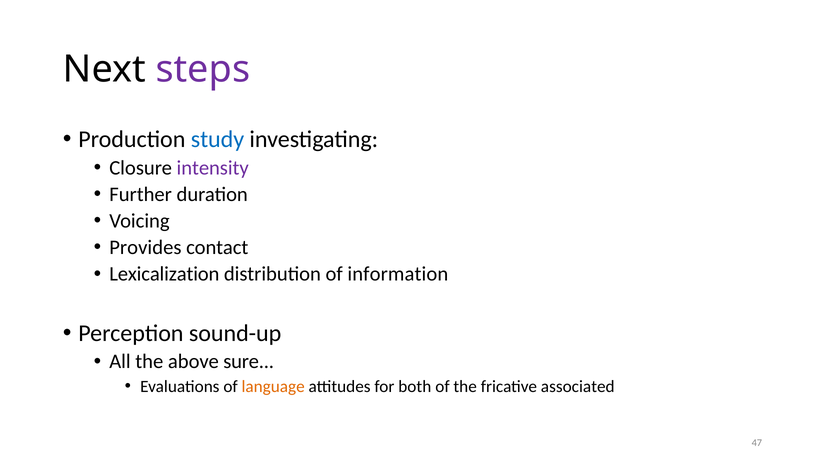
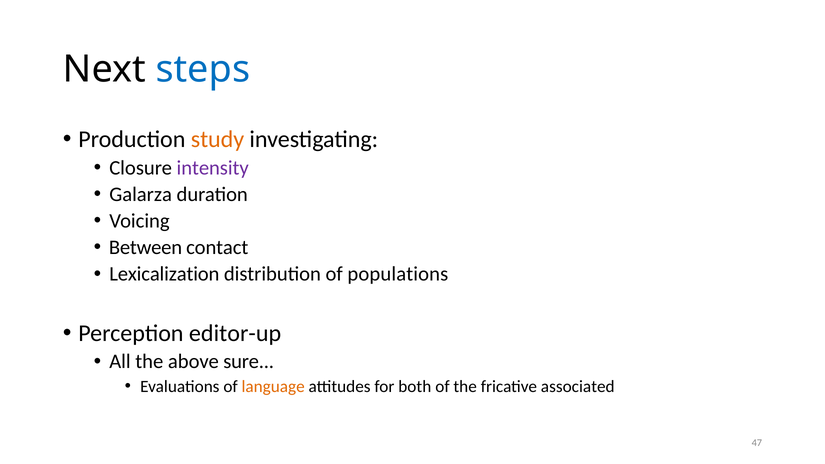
steps colour: purple -> blue (203, 69)
study colour: blue -> orange (217, 139)
Further: Further -> Galarza (141, 194)
Provides: Provides -> Between (146, 248)
information: information -> populations (398, 274)
sound-up: sound-up -> editor-up (235, 333)
